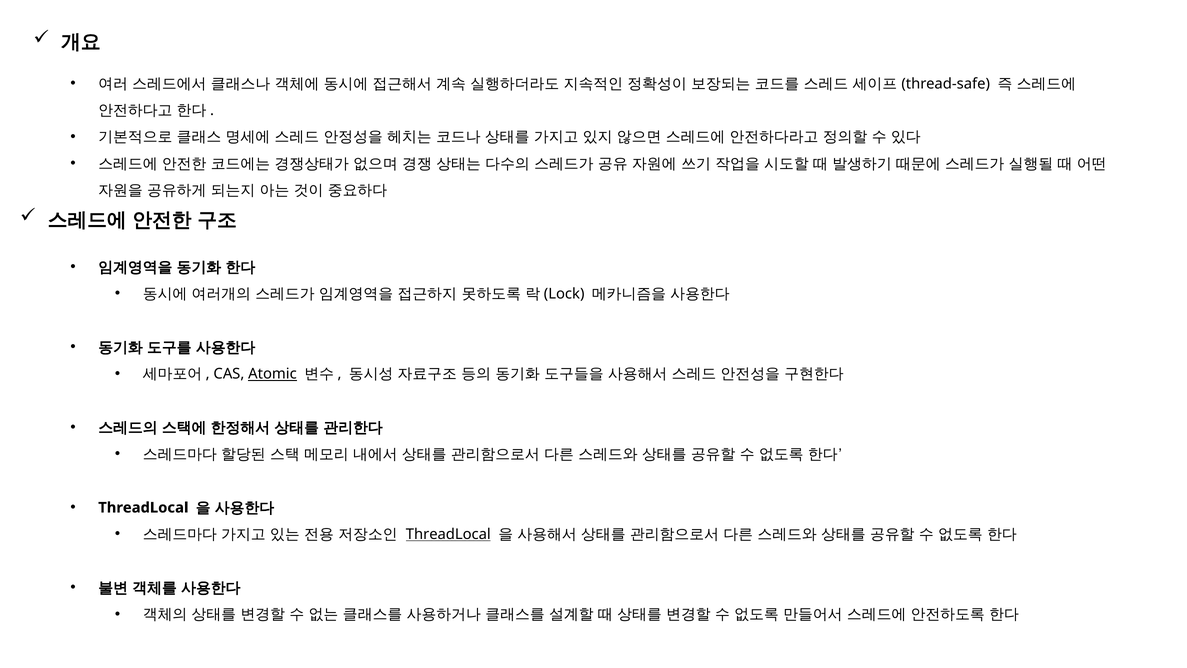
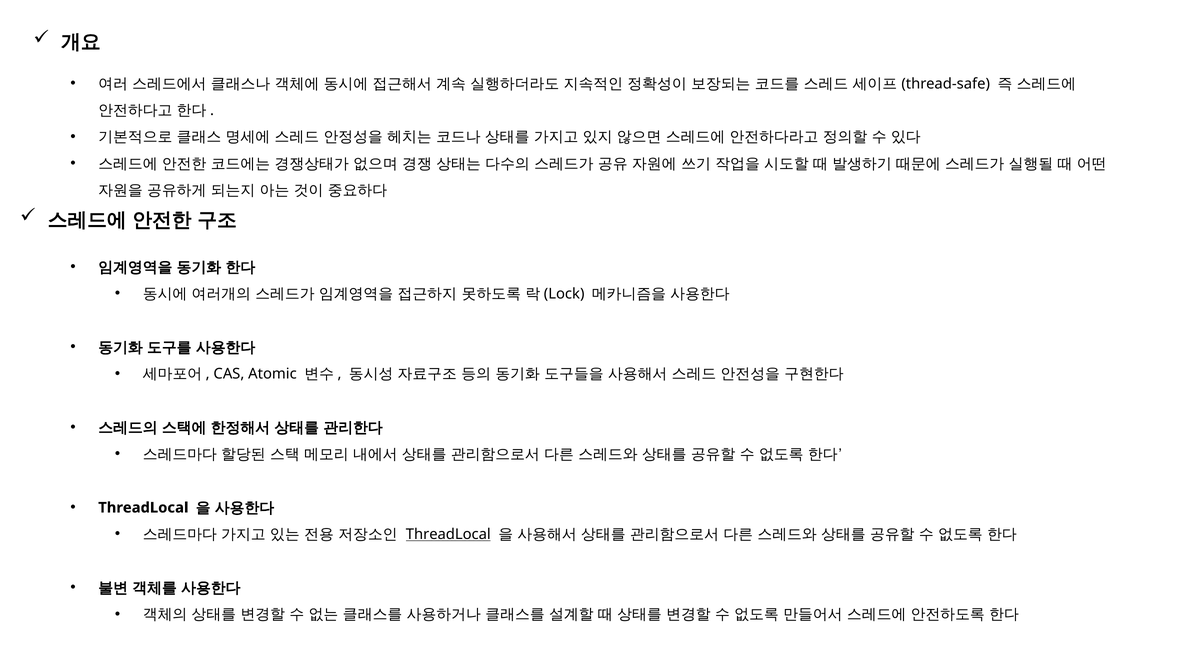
Atomic underline: present -> none (272, 374)
